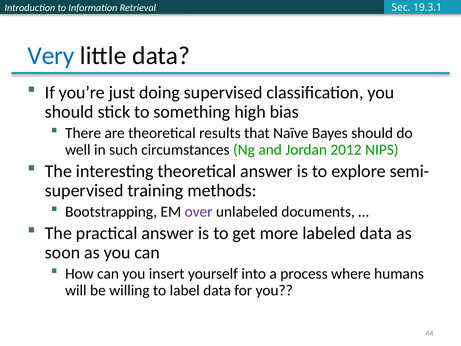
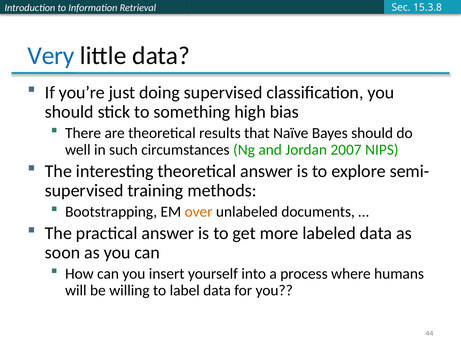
19.3.1: 19.3.1 -> 15.3.8 (428, 8)
2012: 2012 -> 2007 (346, 150)
over colour: purple -> orange (199, 212)
